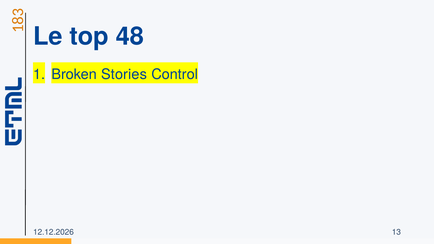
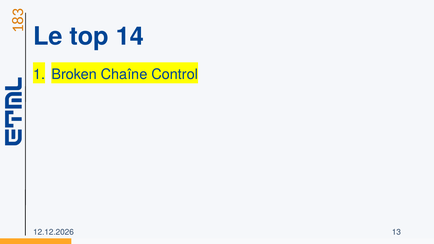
48: 48 -> 14 (130, 36)
Stories: Stories -> Chaîne (124, 74)
